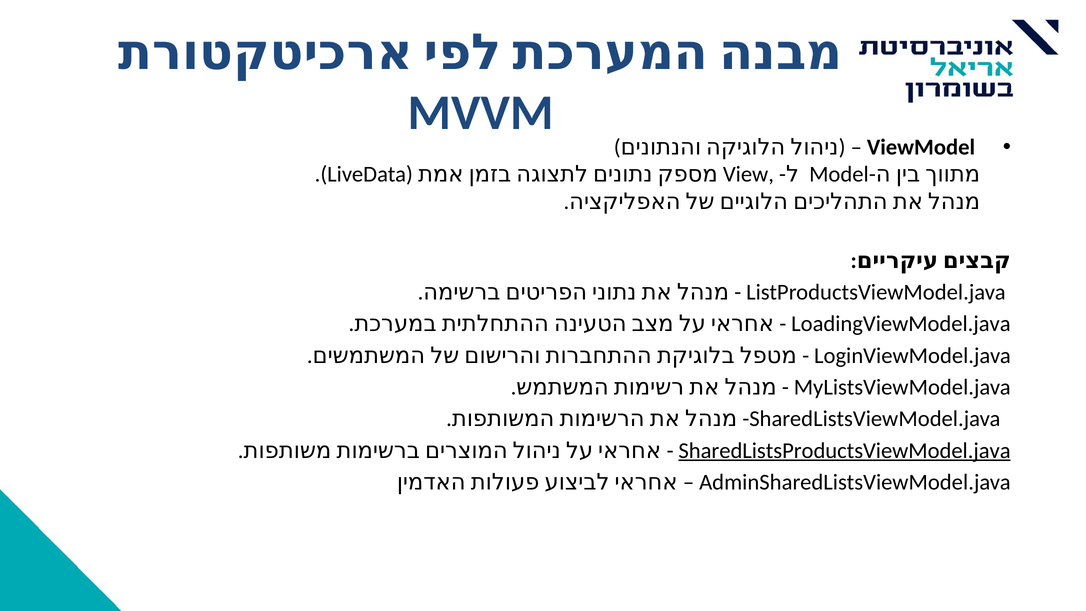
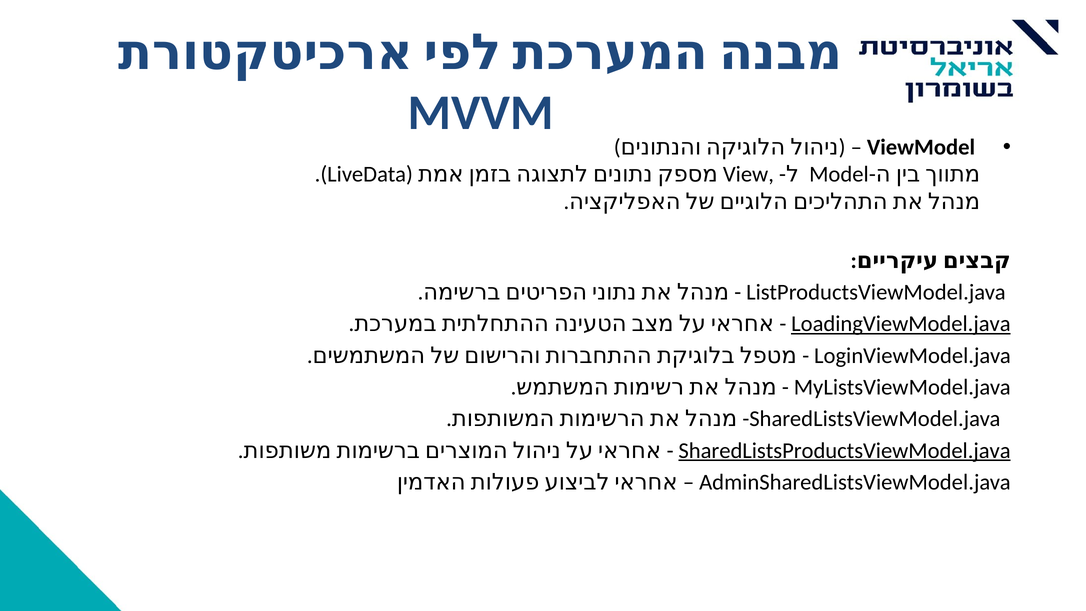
LoadingViewModel.java underline: none -> present (901, 324)
